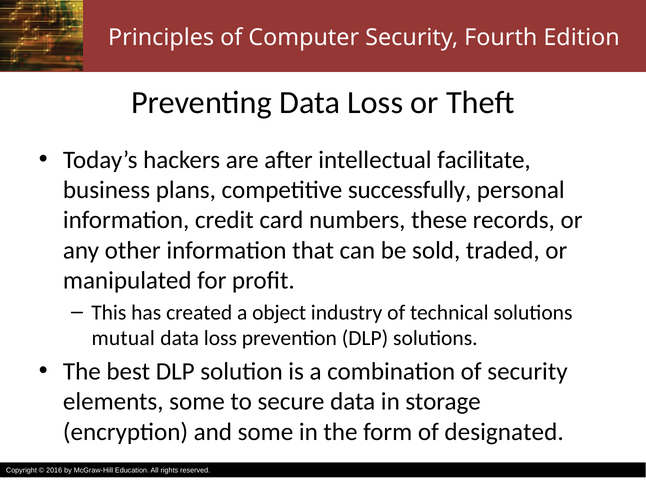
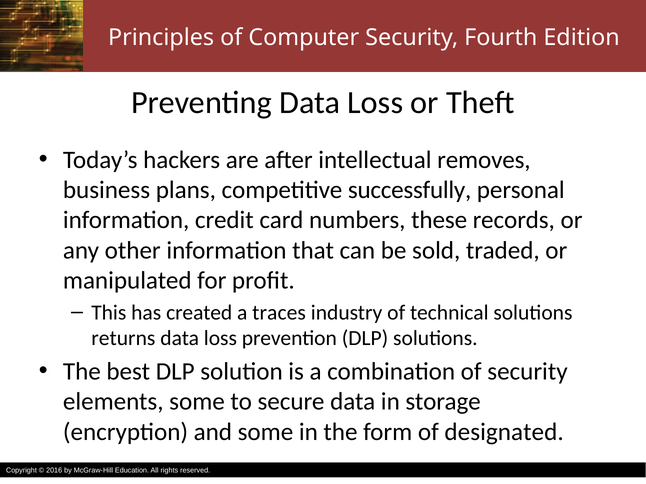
facilitate: facilitate -> removes (484, 160)
object: object -> traces (279, 313)
mutual: mutual -> returns (123, 339)
